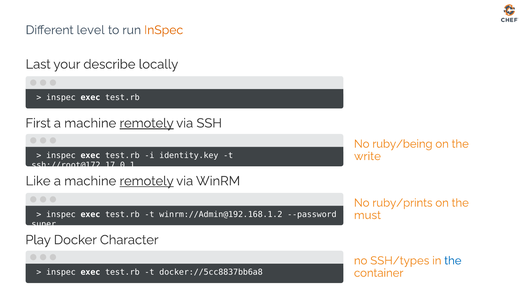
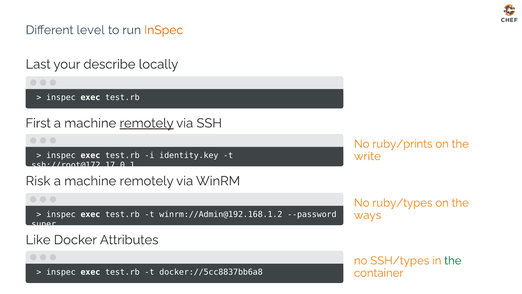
ruby/being: ruby/being -> ruby/prints (402, 144)
Like: Like -> Risk (38, 181)
remotely underline: present -> none (147, 181)
ruby/prints: ruby/prints -> ruby/types (402, 203)
must: must -> ways (368, 215)
Play: Play -> Like (38, 240)
Character: Character -> Attributes (129, 240)
the colour: blue -> green (453, 260)
